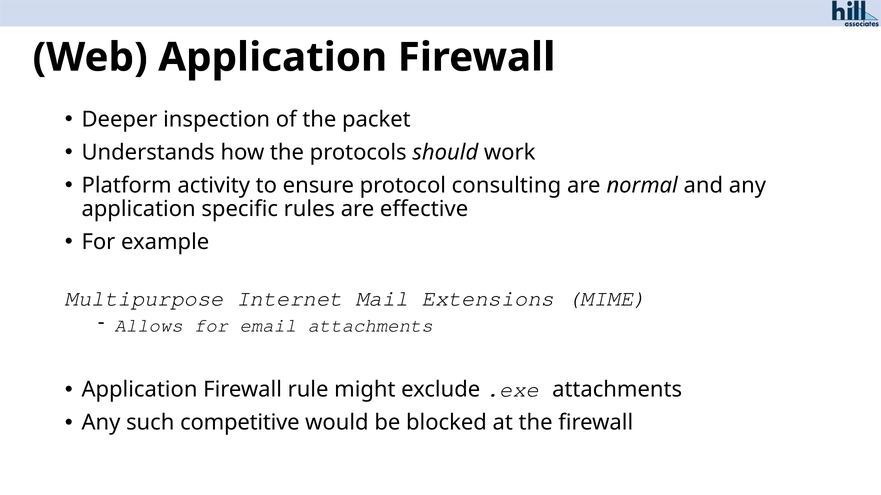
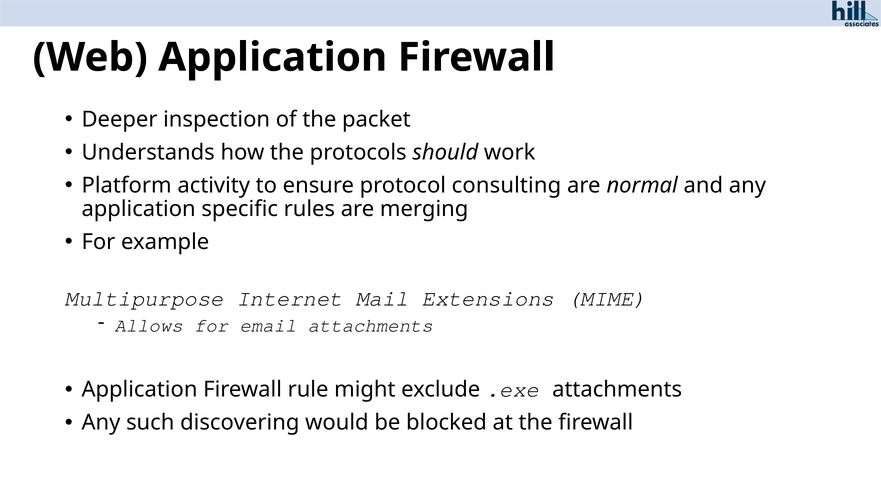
effective: effective -> merging (424, 209)
competitive: competitive -> discovering (240, 423)
